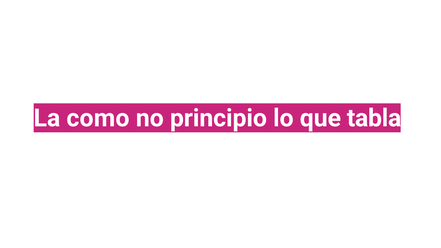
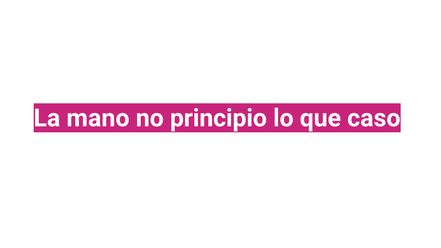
como: como -> mano (98, 118)
tabla: tabla -> caso (374, 118)
